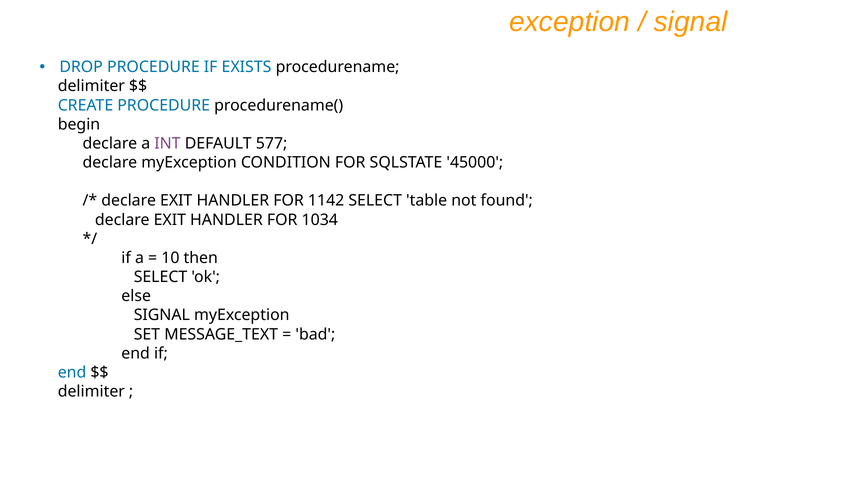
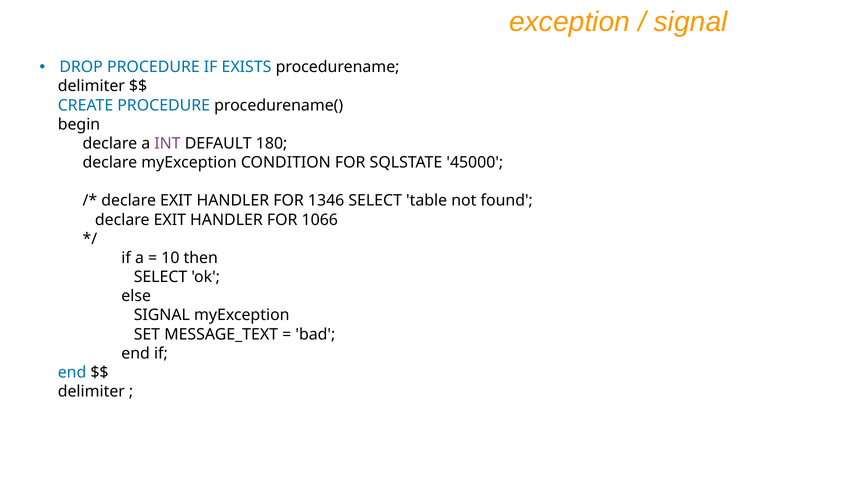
577: 577 -> 180 (272, 143)
1142: 1142 -> 1346 (326, 201)
1034: 1034 -> 1066 (320, 220)
